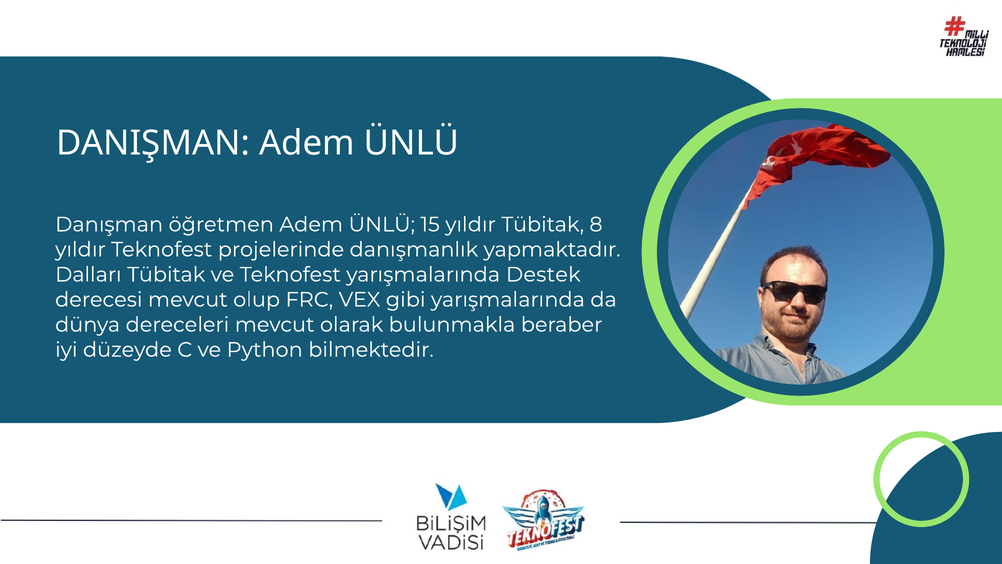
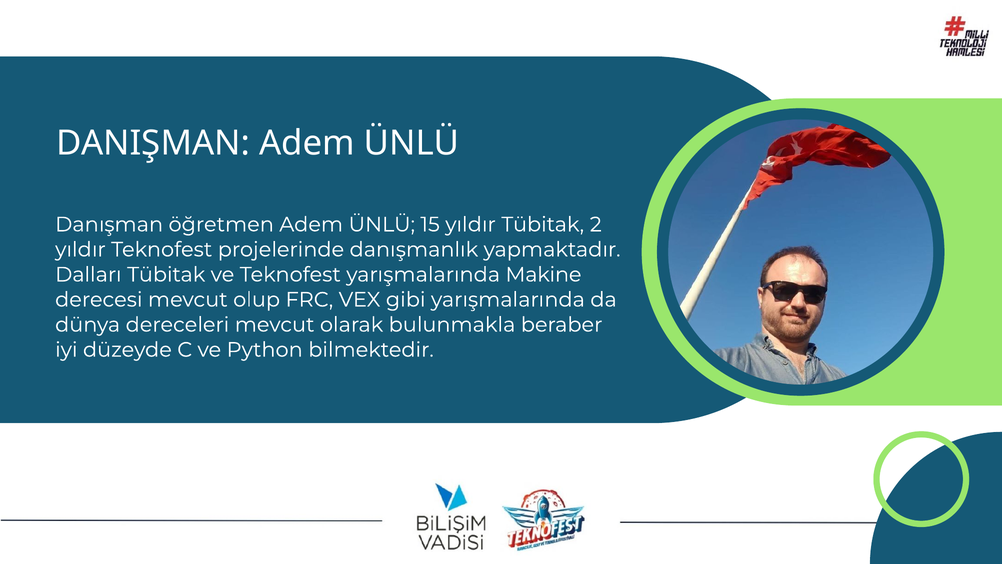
8: 8 -> 2 (596, 224)
Destek: Destek -> Makine (543, 274)
